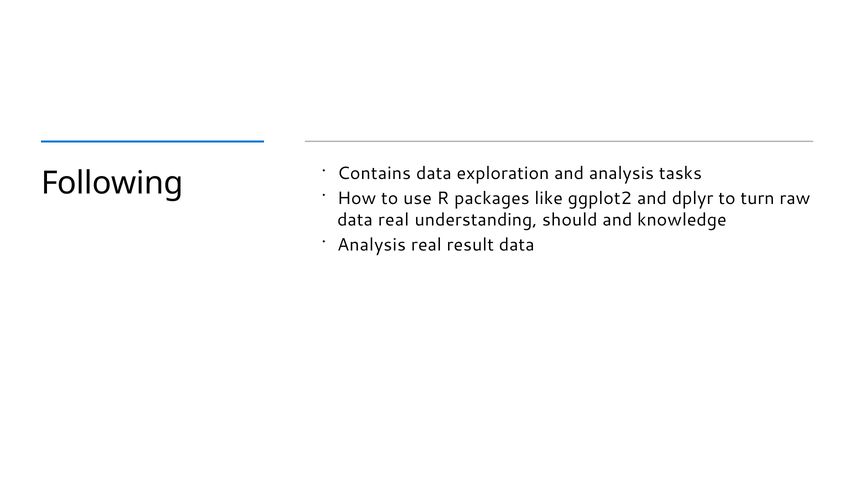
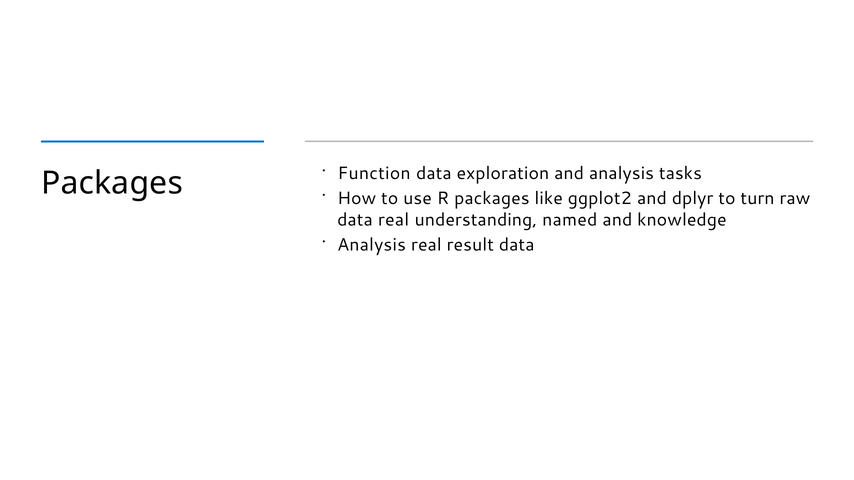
Contains: Contains -> Function (374, 174)
Following: Following -> Packages (112, 183)
should: should -> named (570, 220)
